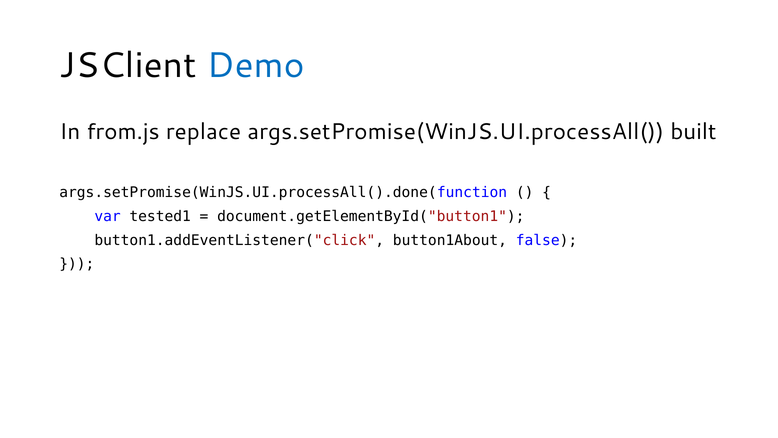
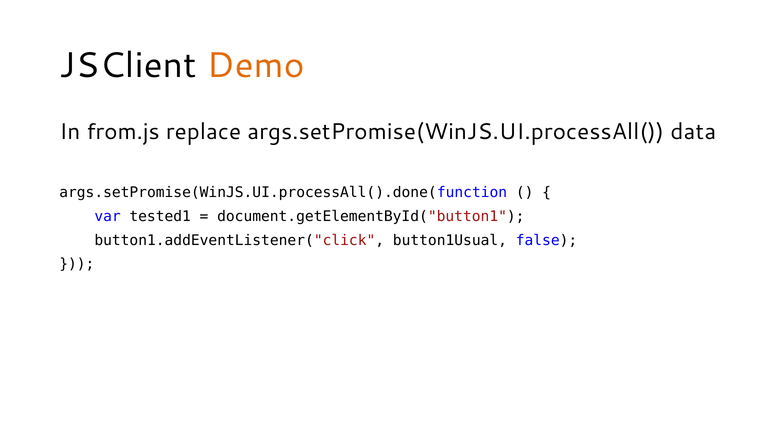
Demo colour: blue -> orange (256, 65)
built: built -> data (693, 131)
button1About: button1About -> button1Usual (450, 240)
